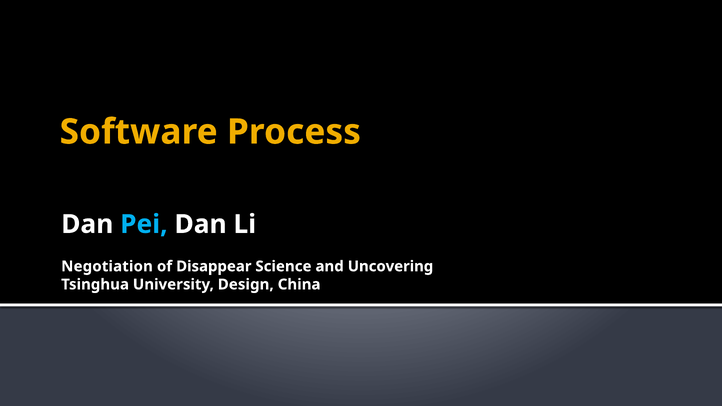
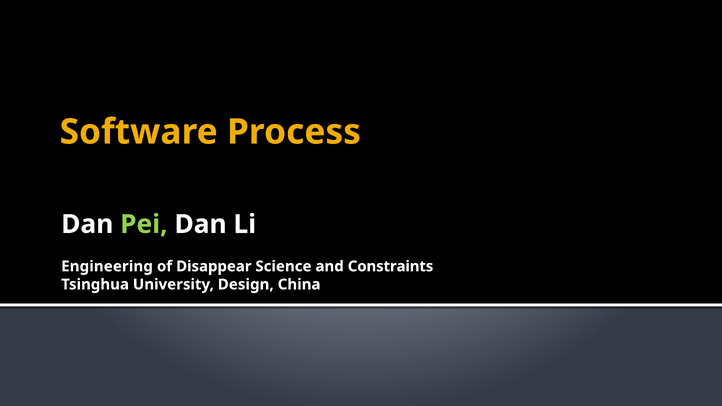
Pei colour: light blue -> light green (144, 224)
Negotiation: Negotiation -> Engineering (107, 266)
Uncovering: Uncovering -> Constraints (391, 266)
